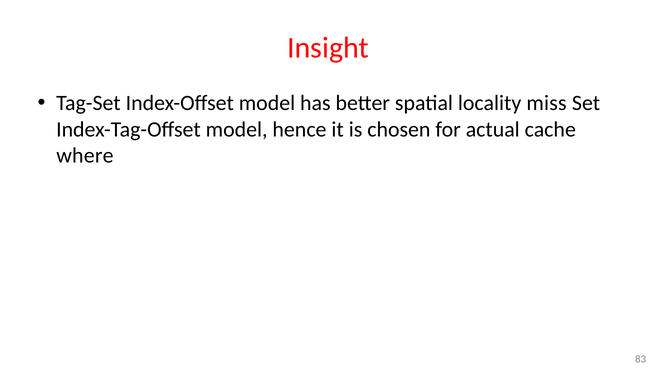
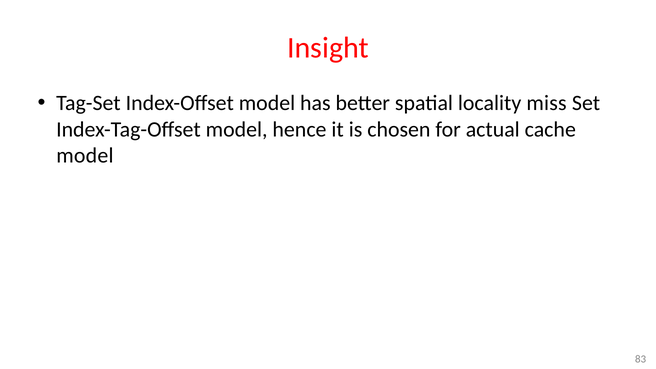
where: where -> model (85, 156)
